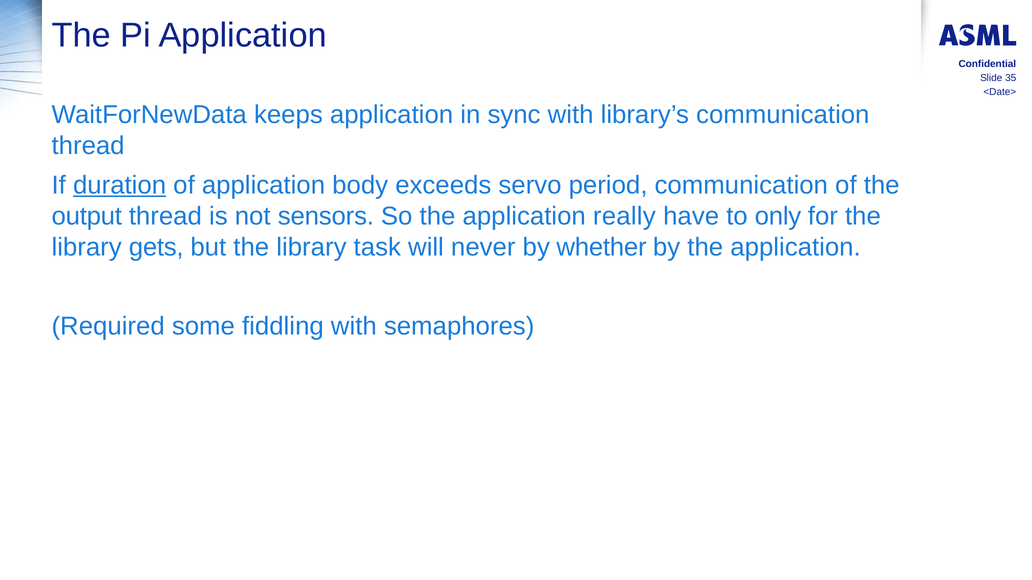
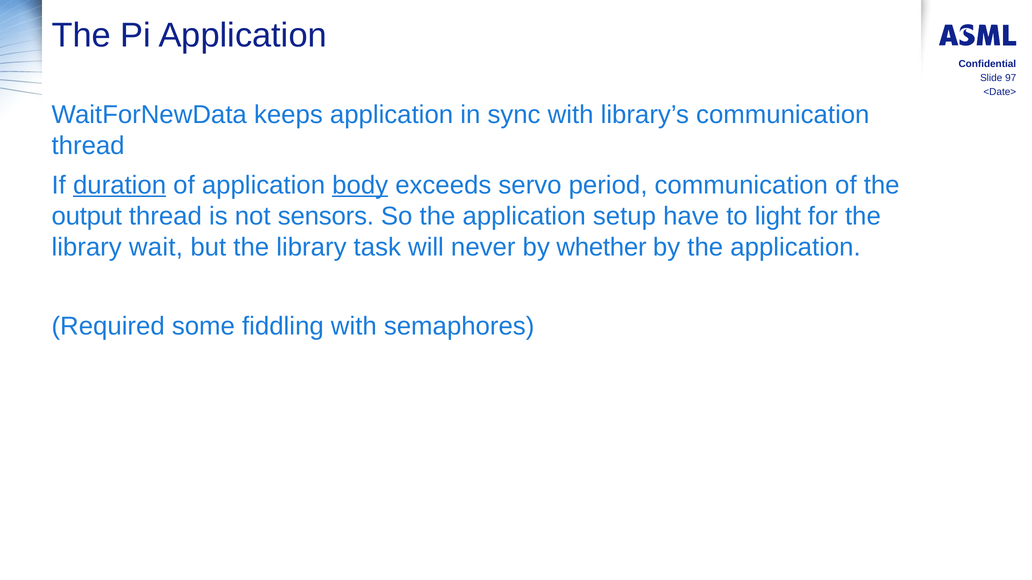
35: 35 -> 97 (1011, 78)
body underline: none -> present (360, 185)
really: really -> setup (624, 216)
only: only -> light (778, 216)
gets: gets -> wait (156, 247)
